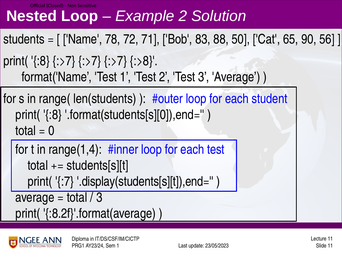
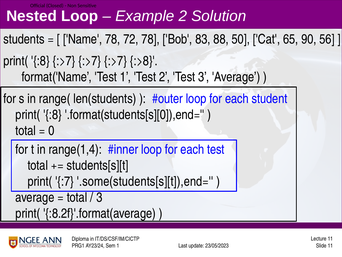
72 71: 71 -> 78 (151, 39)
.display(students[s][t]),end=: .display(students[s][t]),end= -> .some(students[s][t]),end= (145, 181)
